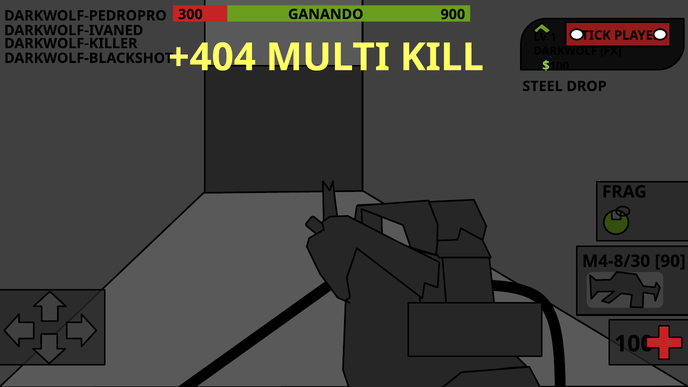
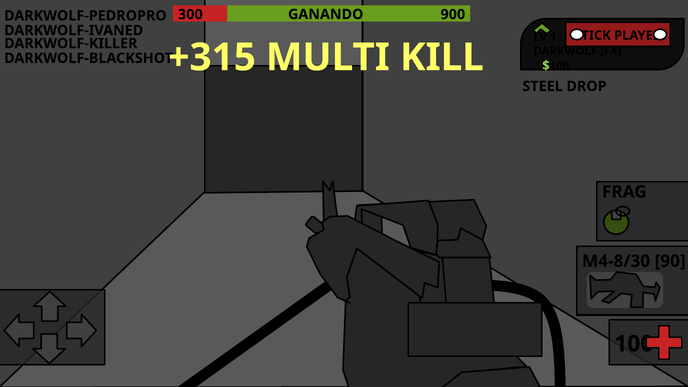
+404: +404 -> +315 (212, 57)
